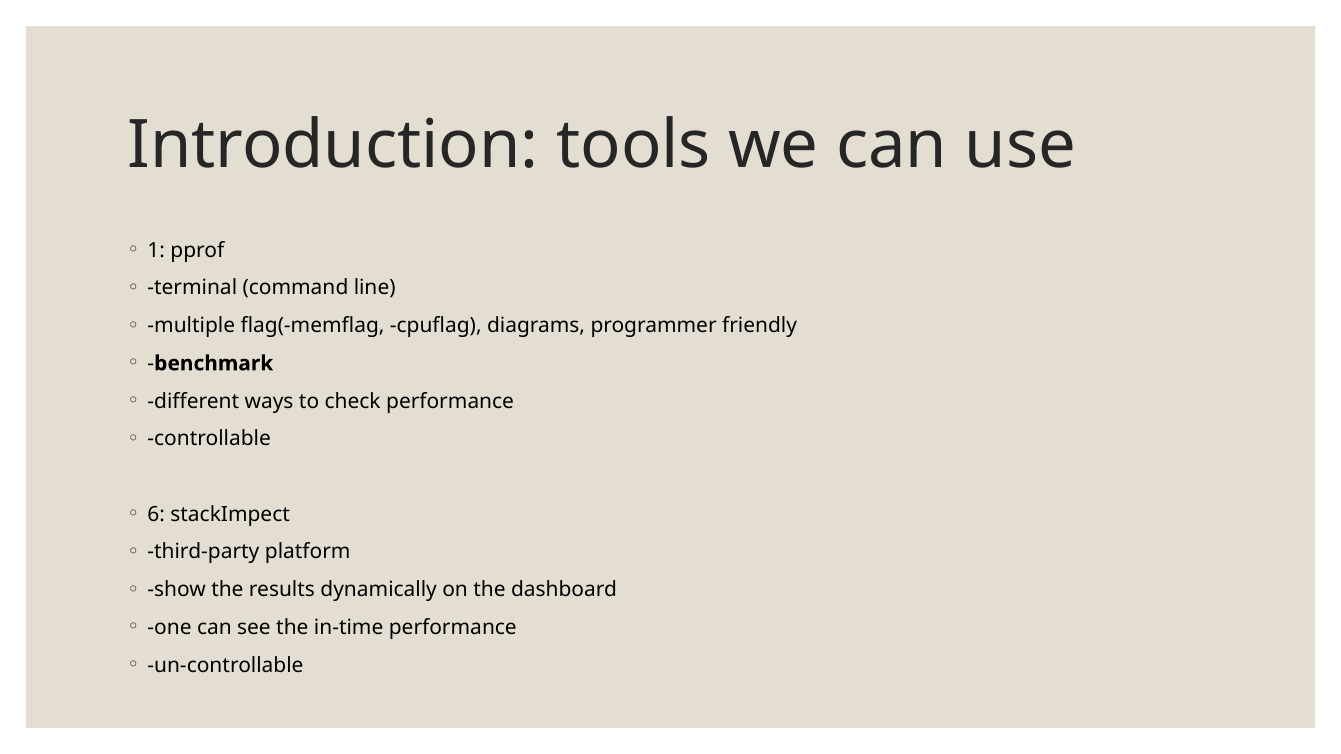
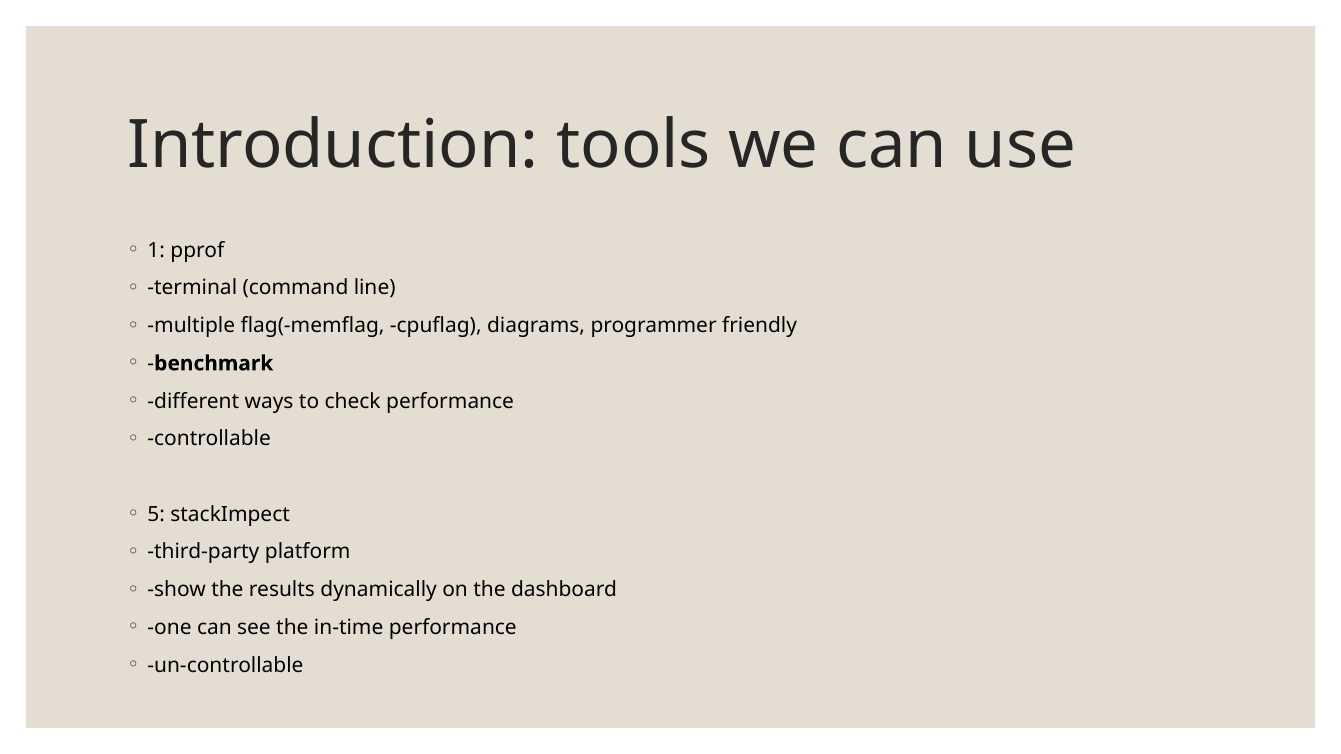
6: 6 -> 5 (156, 515)
